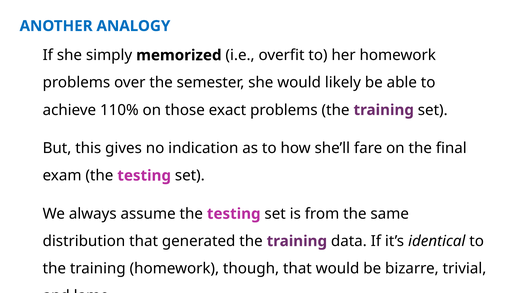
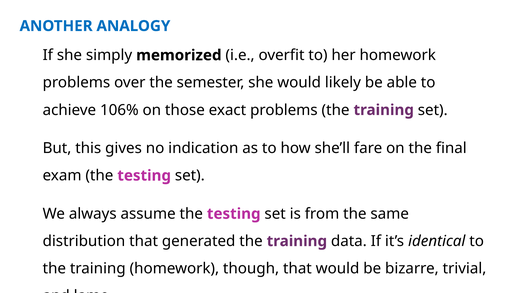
110%: 110% -> 106% (119, 110)
